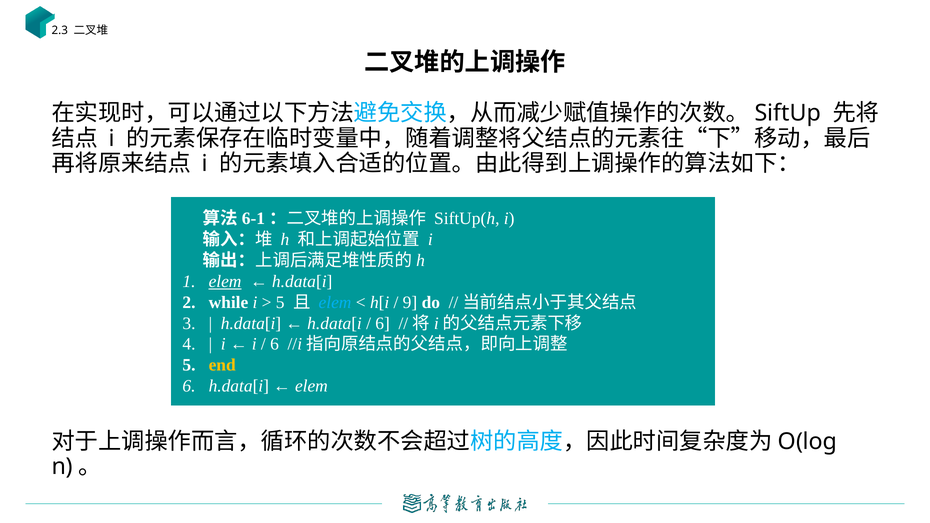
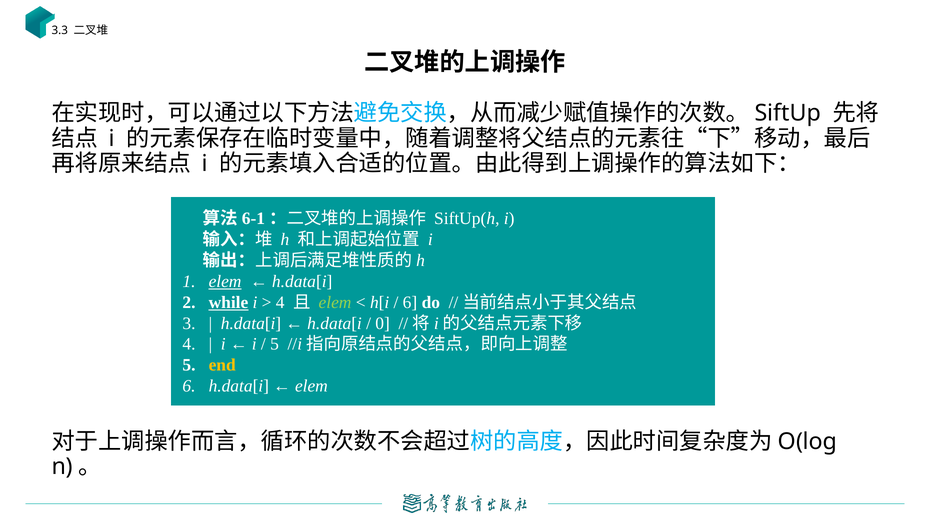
2.3: 2.3 -> 3.3 (60, 30)
while underline: none -> present (228, 302)
5: 5 -> 4 (280, 302)
elem colour: light blue -> light green (335, 302)
9: 9 -> 6 (410, 302)
6: 6 -> 0 (383, 323)
6: 6 -> 5 (274, 344)
